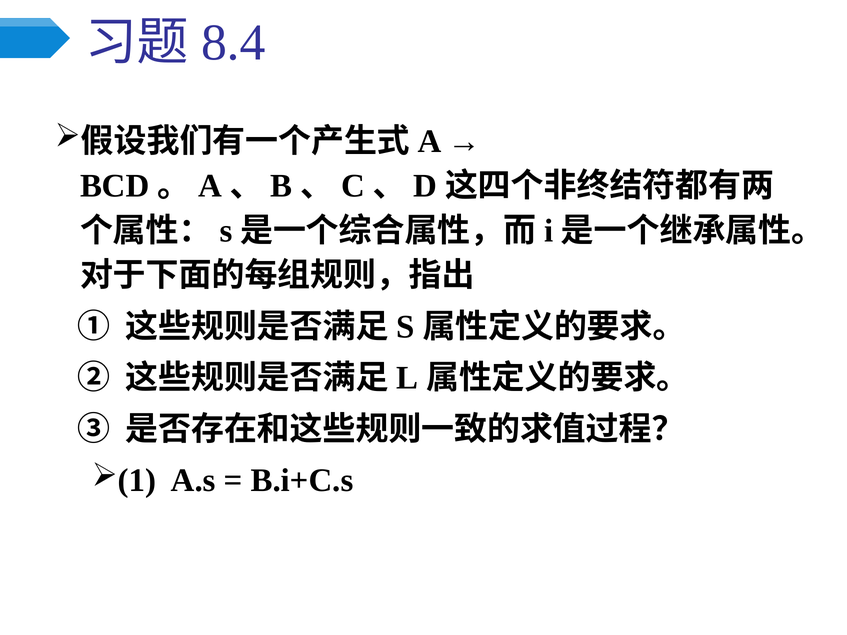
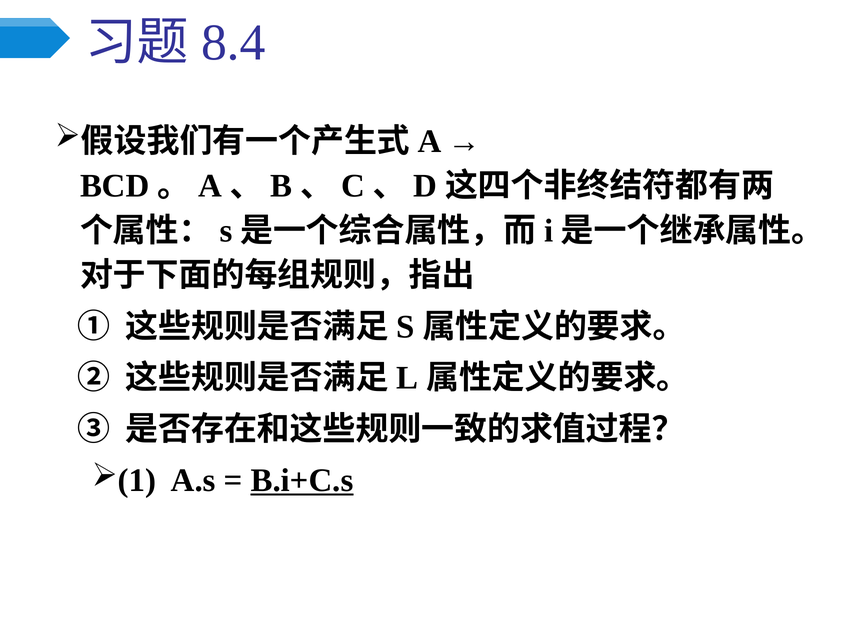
B.i+C.s underline: none -> present (302, 481)
